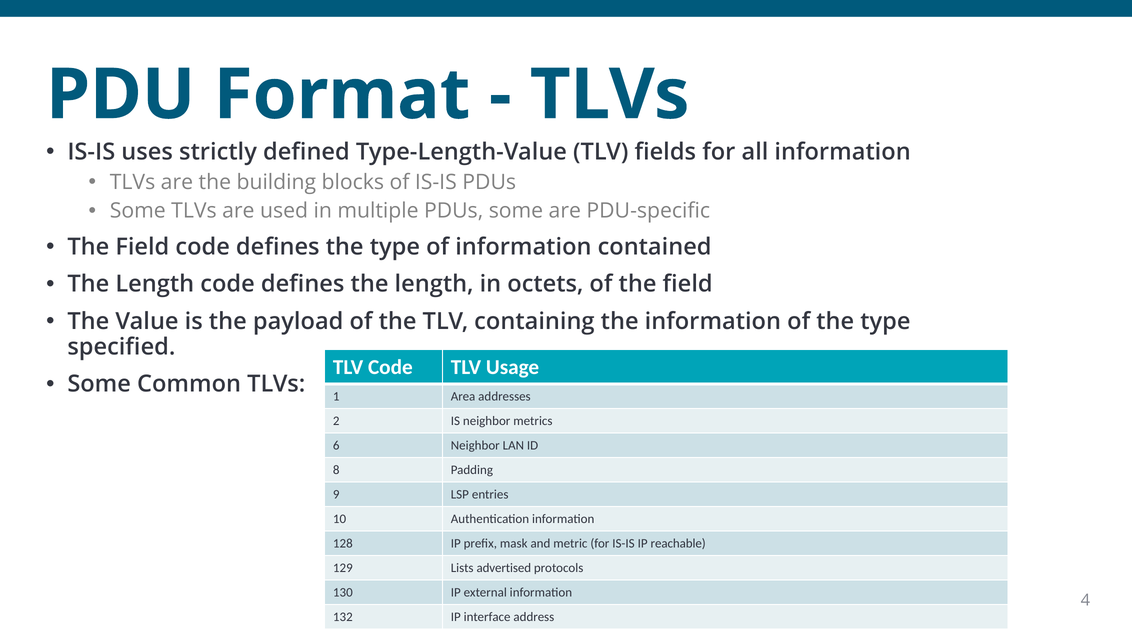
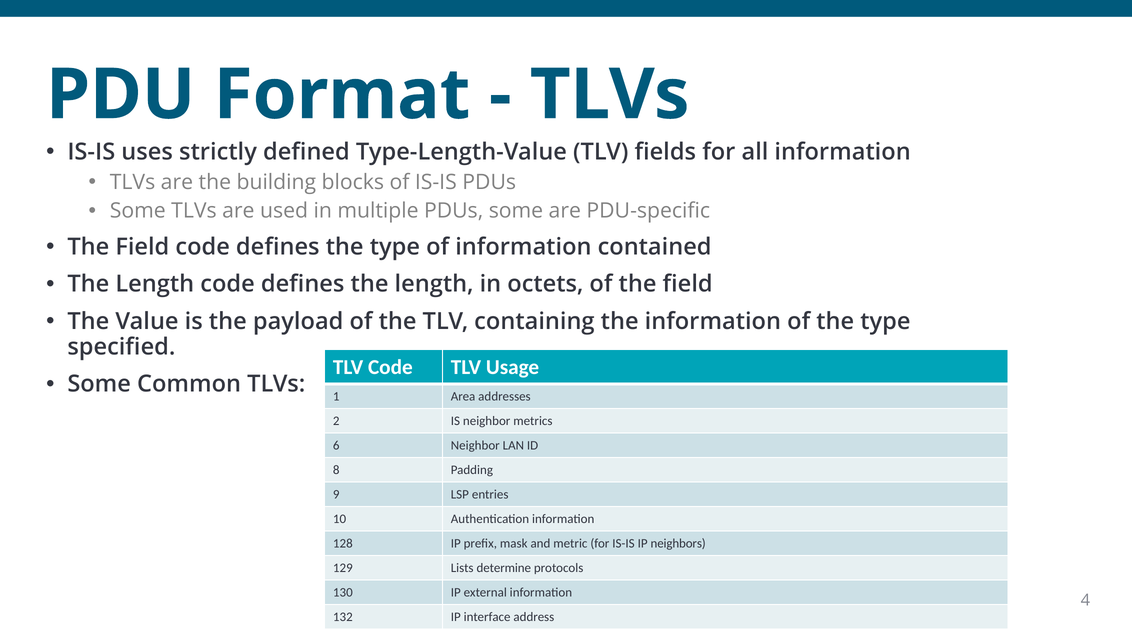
reachable: reachable -> neighbors (678, 544)
advertised: advertised -> determine (504, 569)
